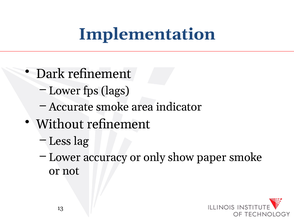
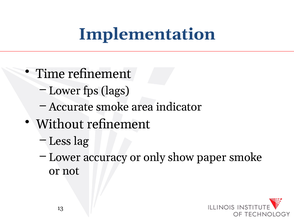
Dark: Dark -> Time (50, 74)
